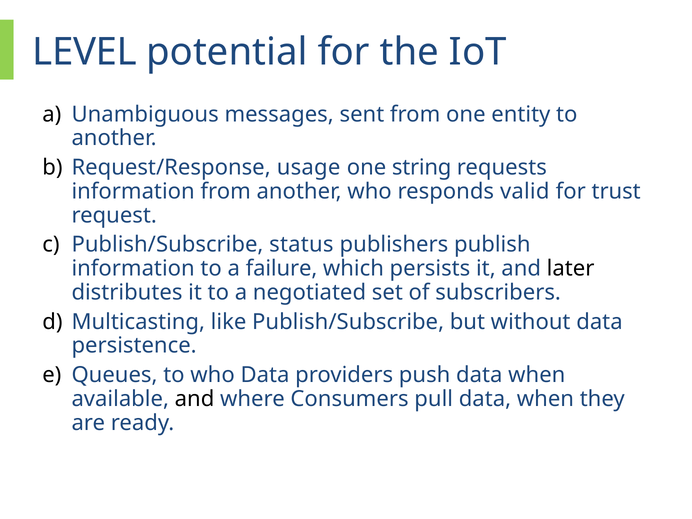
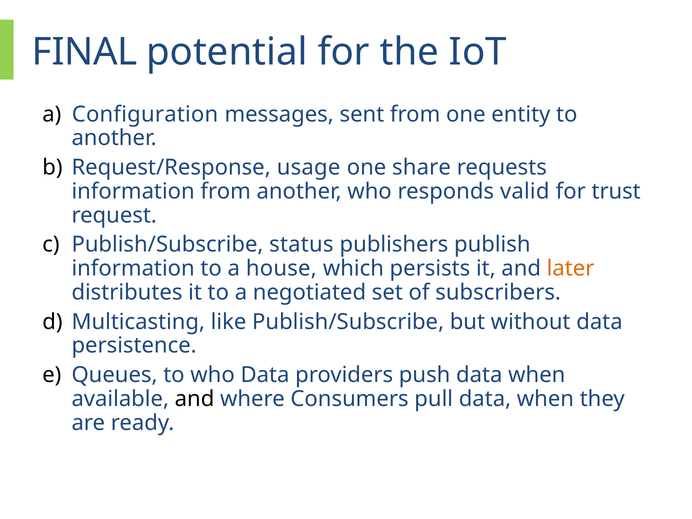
LEVEL: LEVEL -> FINAL (85, 52)
Unambiguous: Unambiguous -> Configuration (145, 114)
string: string -> share (422, 168)
failure: failure -> house (281, 269)
later colour: black -> orange (571, 269)
